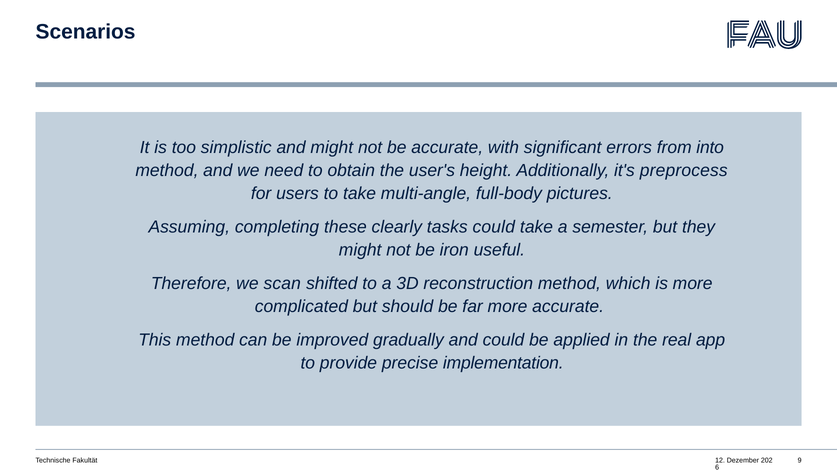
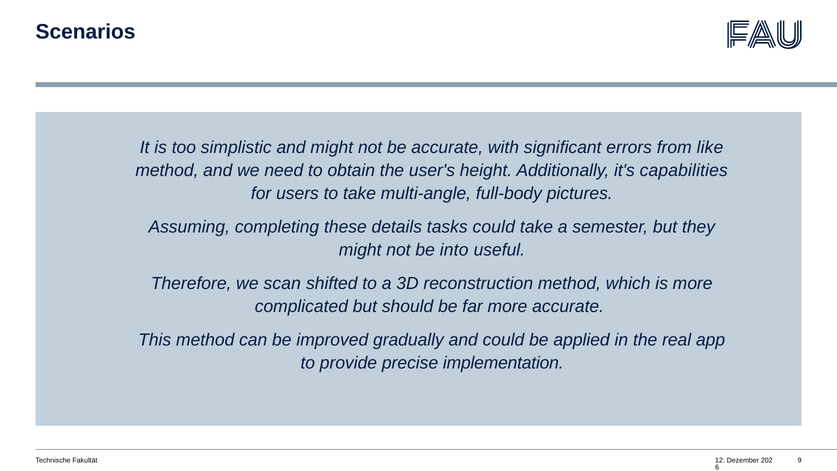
into: into -> like (710, 147)
preprocess: preprocess -> capabilities (684, 170)
clearly: clearly -> details (397, 227)
iron: iron -> into (454, 250)
